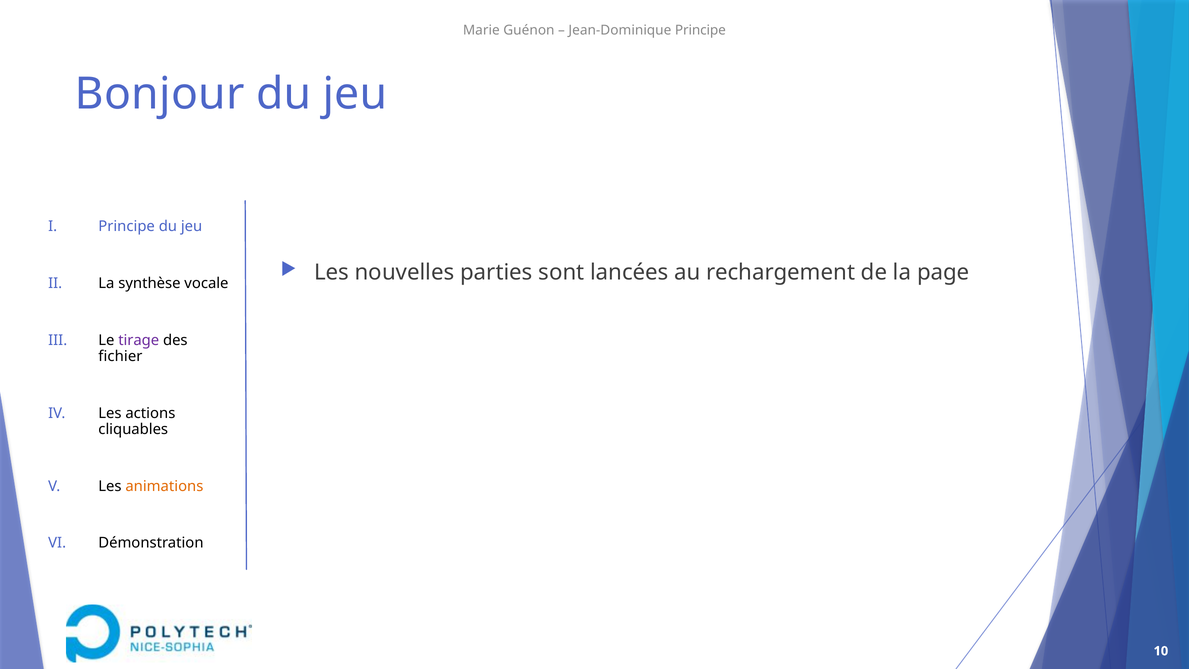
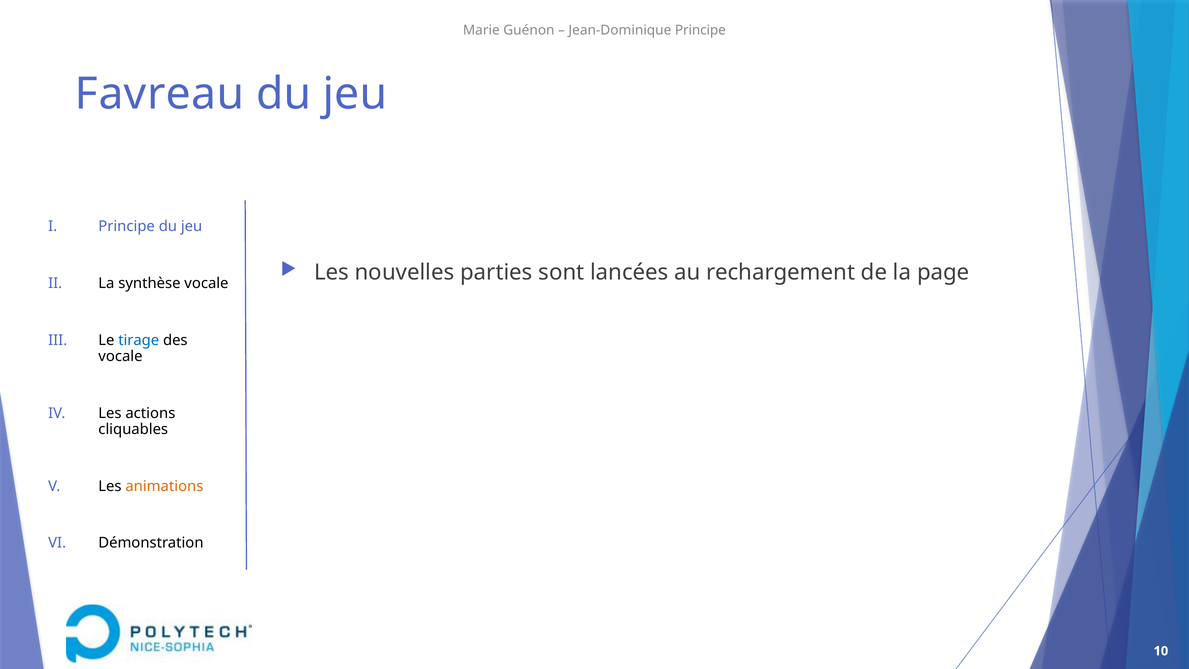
Bonjour: Bonjour -> Favreau (160, 94)
tirage colour: purple -> blue (139, 340)
fichier: fichier -> vocale (120, 356)
